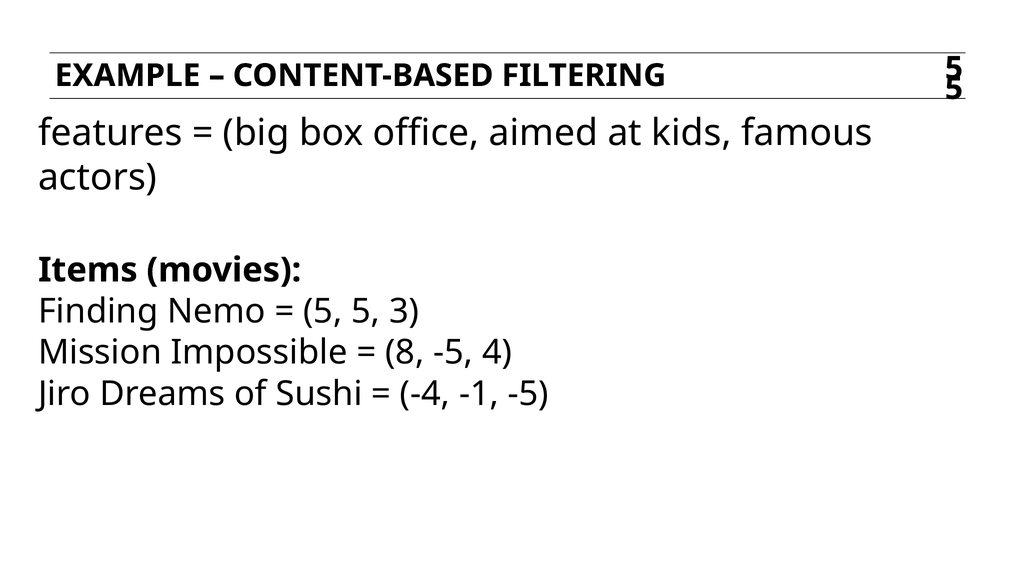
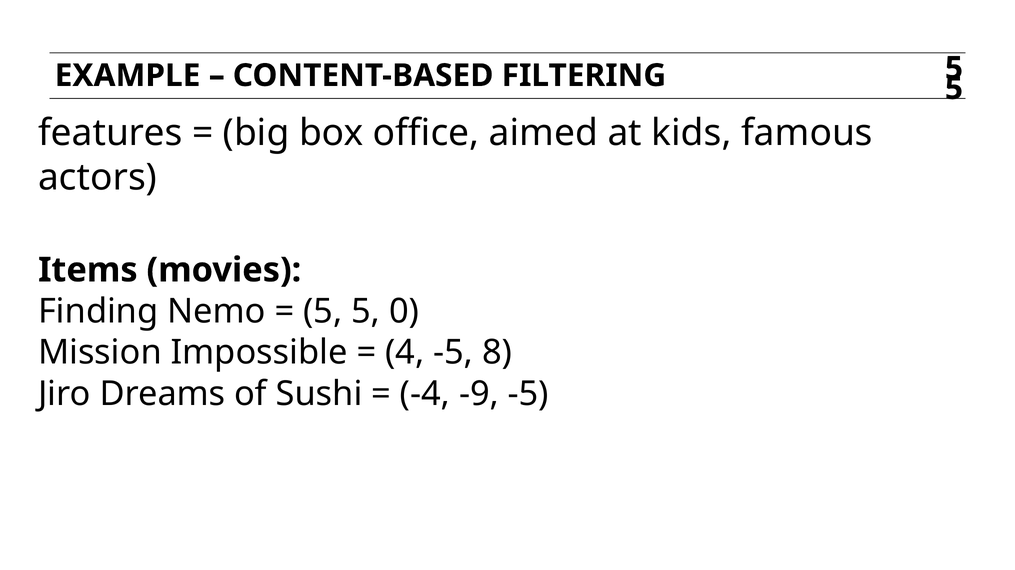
3: 3 -> 0 (404, 311)
8: 8 -> 4 (405, 353)
4: 4 -> 8 (497, 353)
-1: -1 -> -9 (479, 394)
